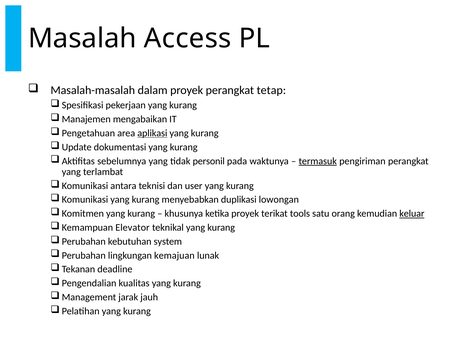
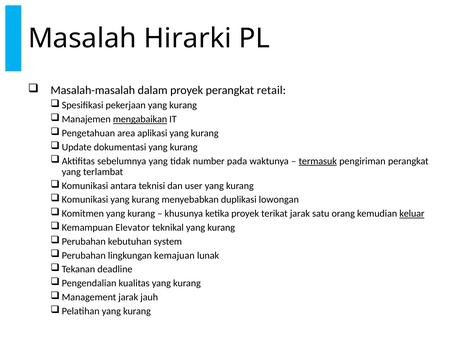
Access: Access -> Hirarki (188, 38)
tetap: tetap -> retail (271, 90)
mengabaikan underline: none -> present (140, 119)
aplikasi underline: present -> none (152, 133)
personil: personil -> number (209, 161)
terikat tools: tools -> jarak (300, 214)
